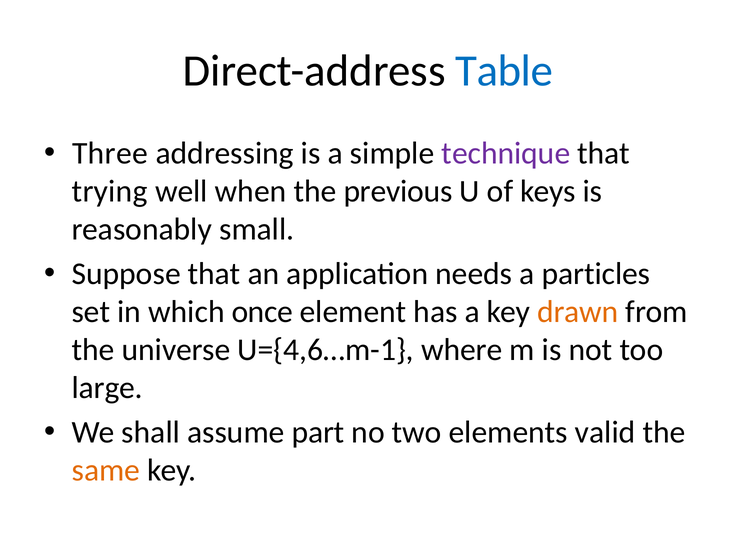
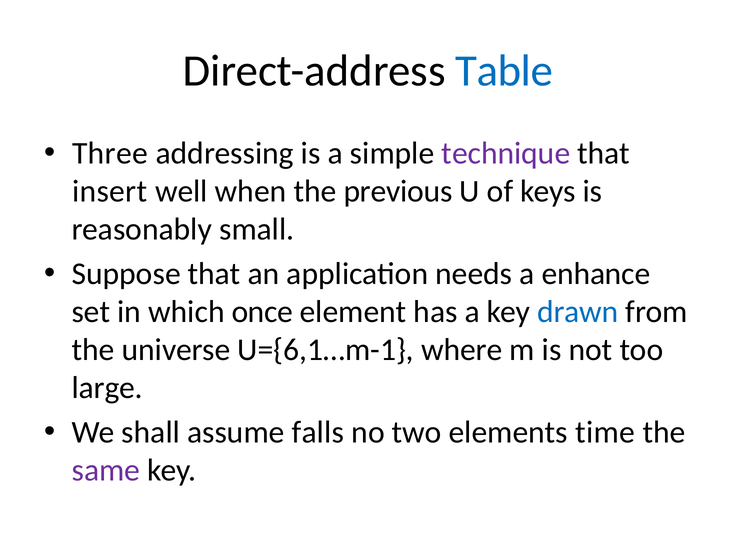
trying: trying -> insert (110, 192)
particles: particles -> enhance (596, 274)
drawn colour: orange -> blue (578, 312)
U={4,6…m-1: U={4,6…m-1 -> U={6,1…m-1 (326, 350)
part: part -> falls (318, 433)
valid: valid -> time (605, 433)
same colour: orange -> purple (106, 471)
